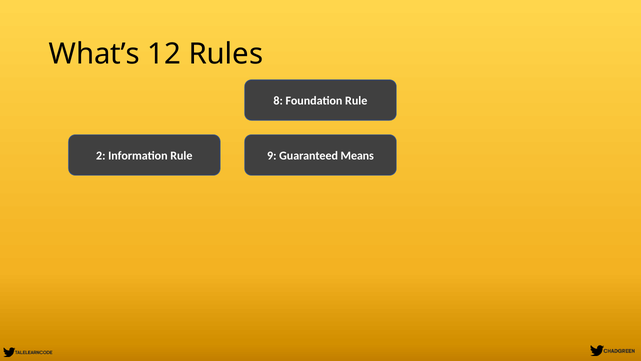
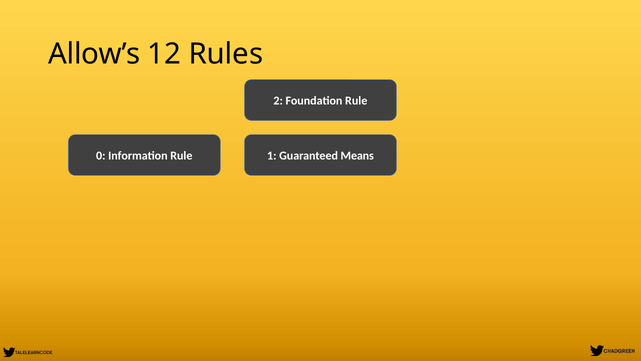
What’s: What’s -> Allow’s (94, 54)
8: 8 -> 2 (278, 101)
2: 2 -> 0 (101, 156)
9: 9 -> 1 (272, 156)
